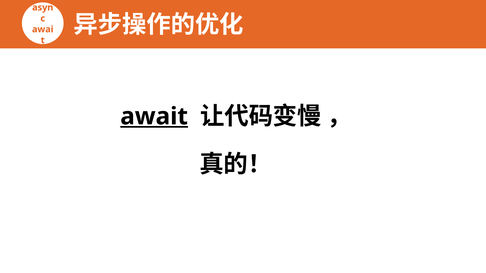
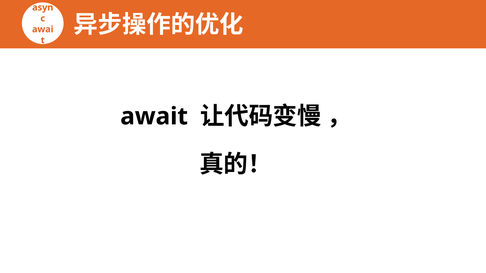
await underline: present -> none (154, 117)
